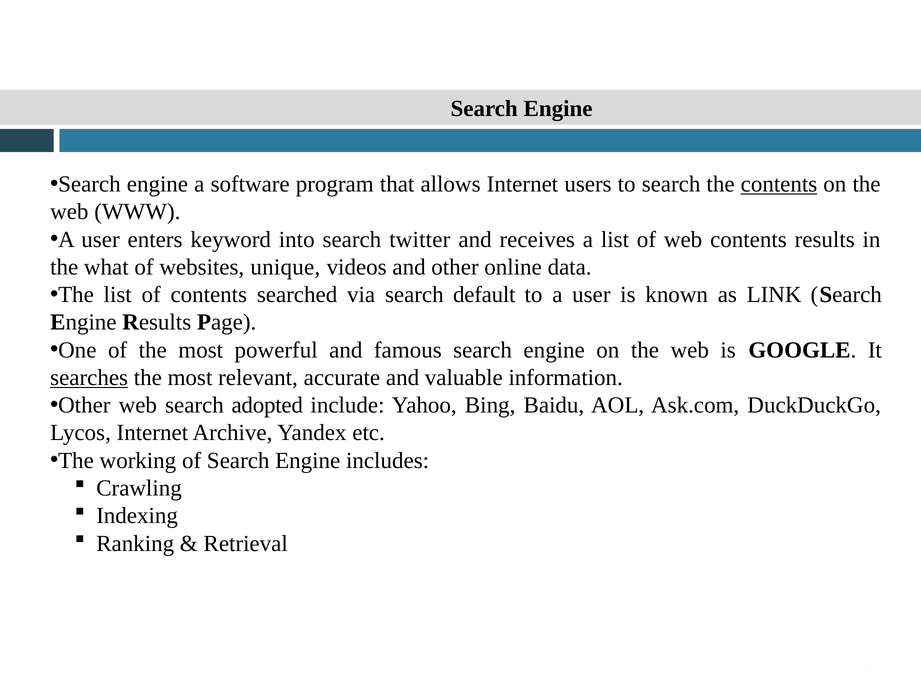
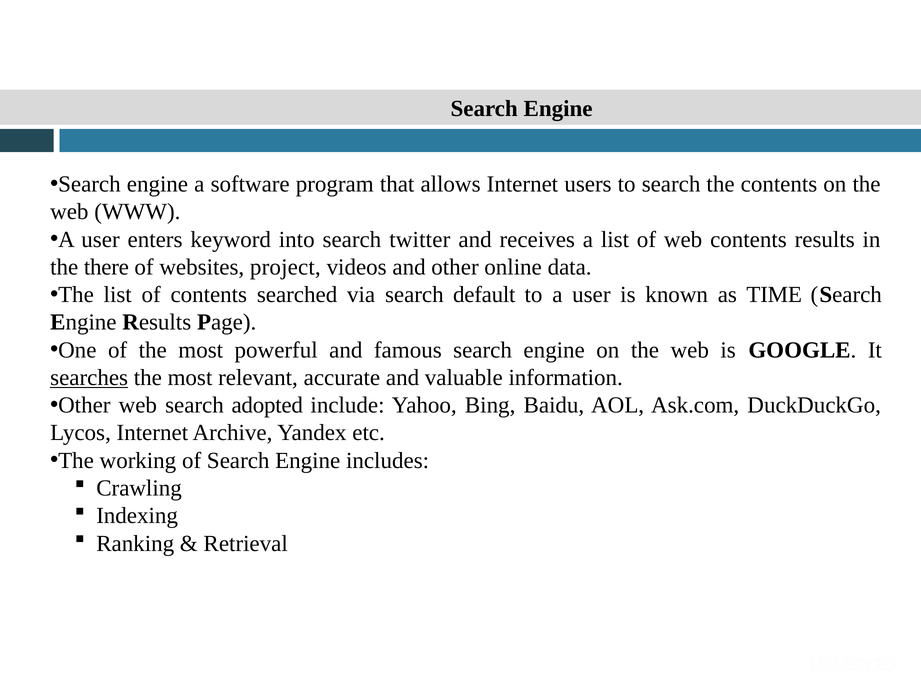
contents underline: present -> none (779, 184)
what: what -> there (106, 267)
unique: unique -> project (285, 267)
LINK: LINK -> TIME (774, 295)
